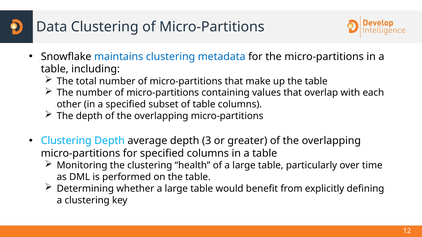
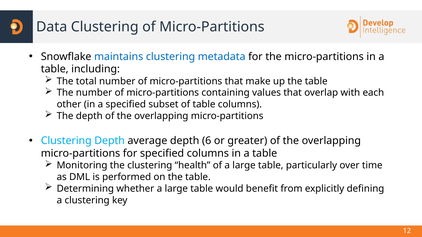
3: 3 -> 6 (207, 141)
